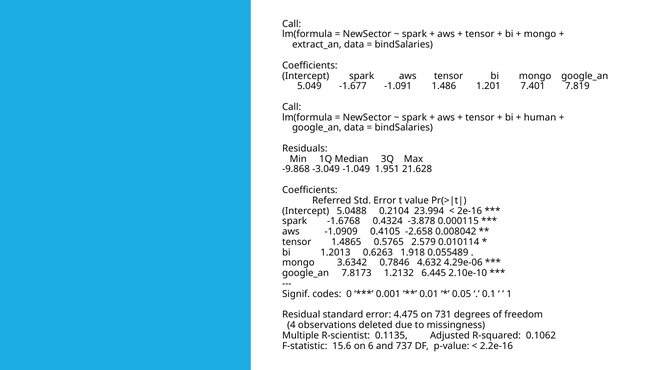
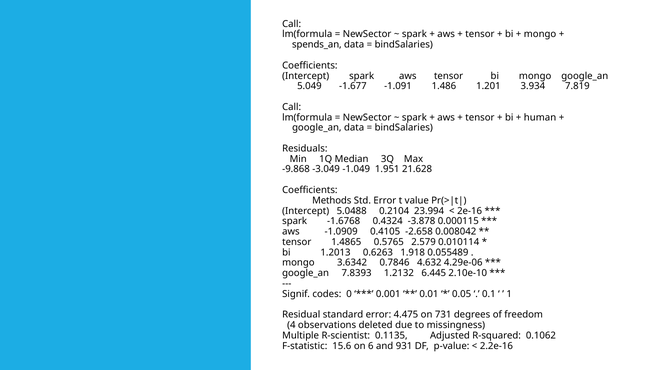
extract_an: extract_an -> spends_an (317, 45)
7.401: 7.401 -> 3.934 (533, 86)
Referred: Referred -> Methods (332, 200)
7.8173: 7.8173 -> 7.8393 (356, 273)
737: 737 -> 931 (404, 346)
